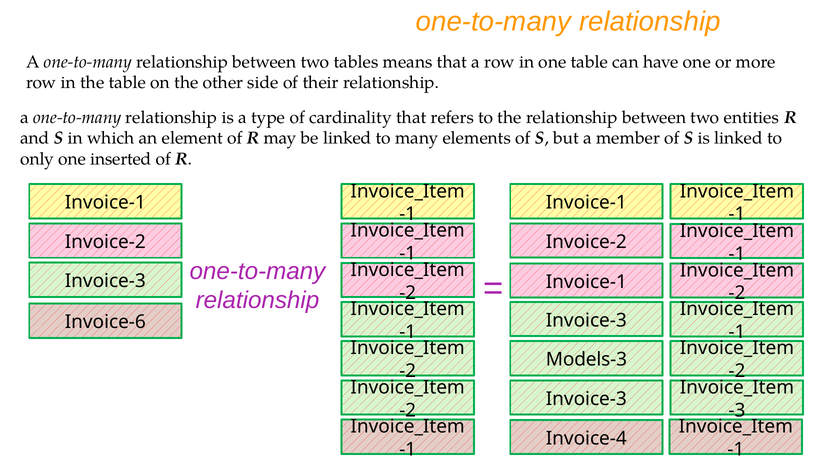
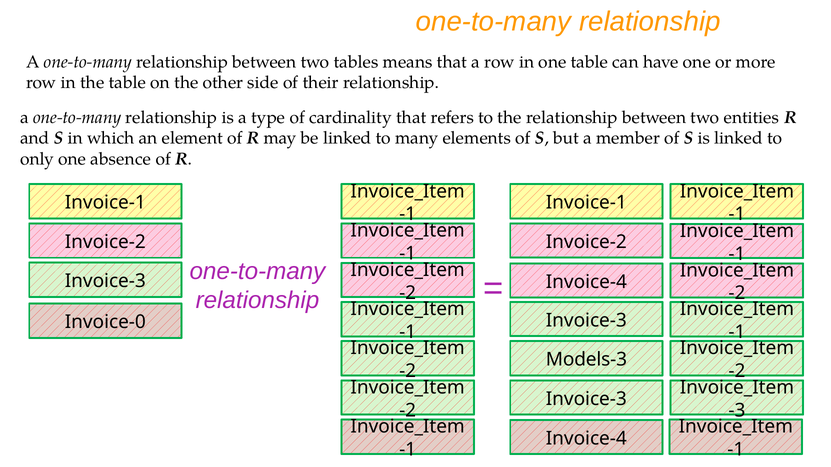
inserted: inserted -> absence (121, 159)
Invoice-1: Invoice-1 -> Invoice-4 (586, 282)
Invoice-6: Invoice-6 -> Invoice-0 (105, 322)
